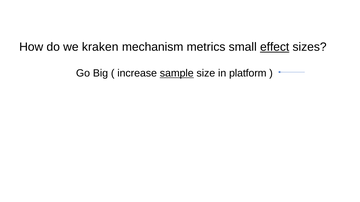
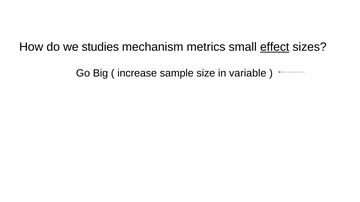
kraken: kraken -> studies (100, 47)
sample underline: present -> none (177, 73)
platform: platform -> variable (248, 73)
